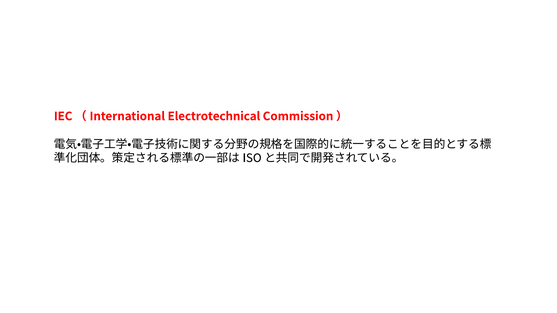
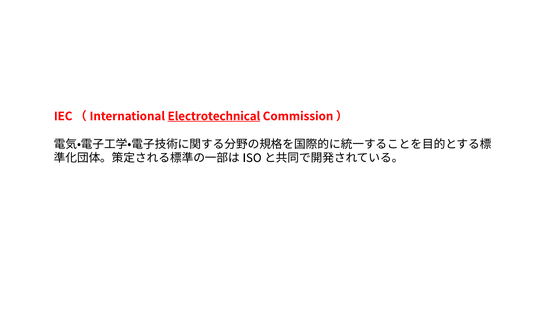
Electrotechnical underline: none -> present (214, 117)
